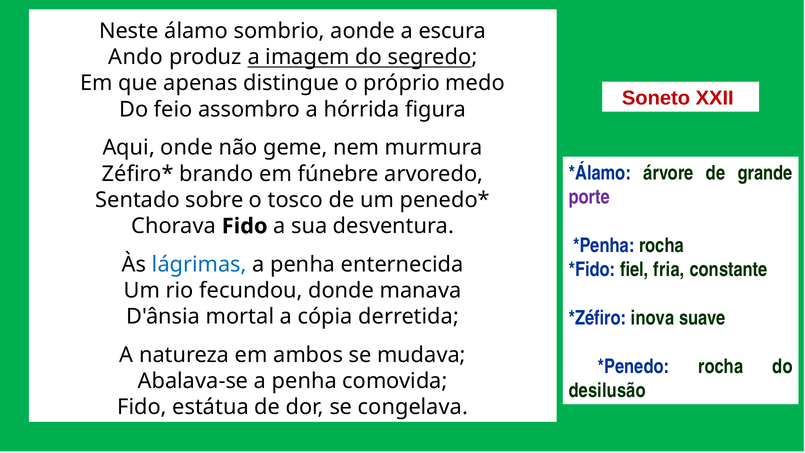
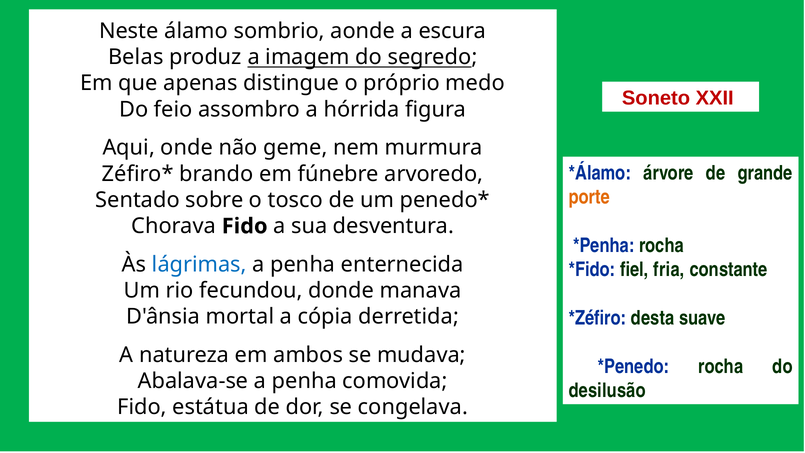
Ando: Ando -> Belas (136, 57)
porte colour: purple -> orange (589, 197)
inova: inova -> desta (653, 318)
